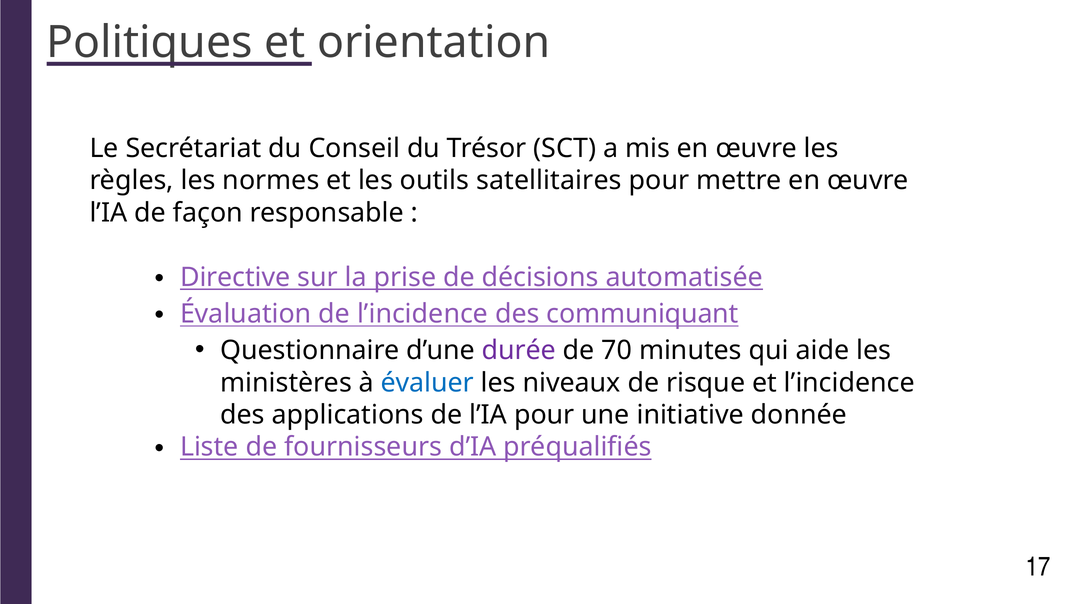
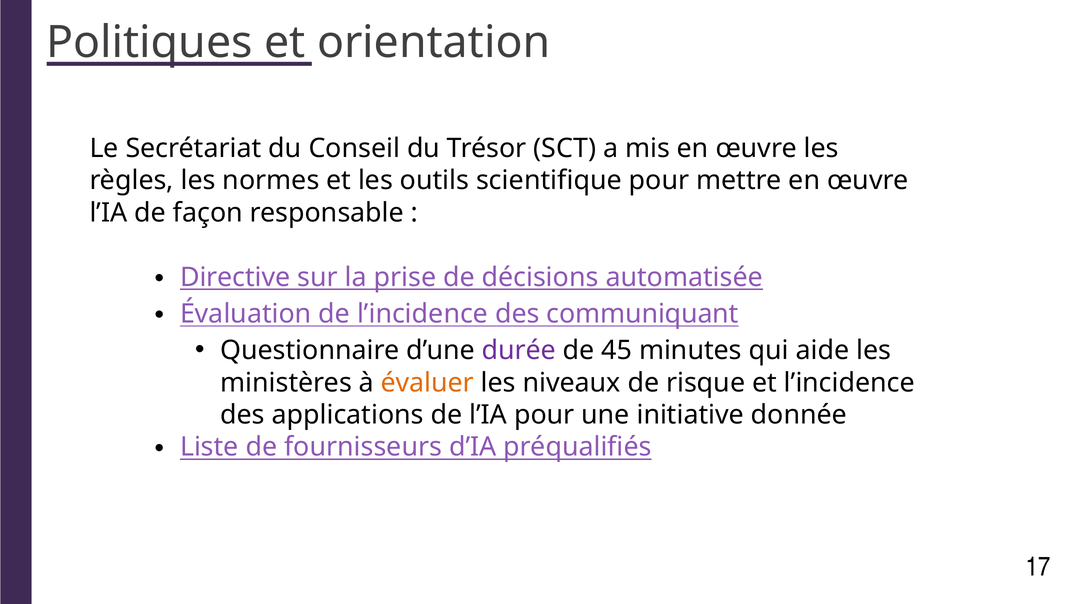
satellitaires: satellitaires -> scientifique (549, 180)
70: 70 -> 45 (617, 350)
évaluer colour: blue -> orange (427, 382)
